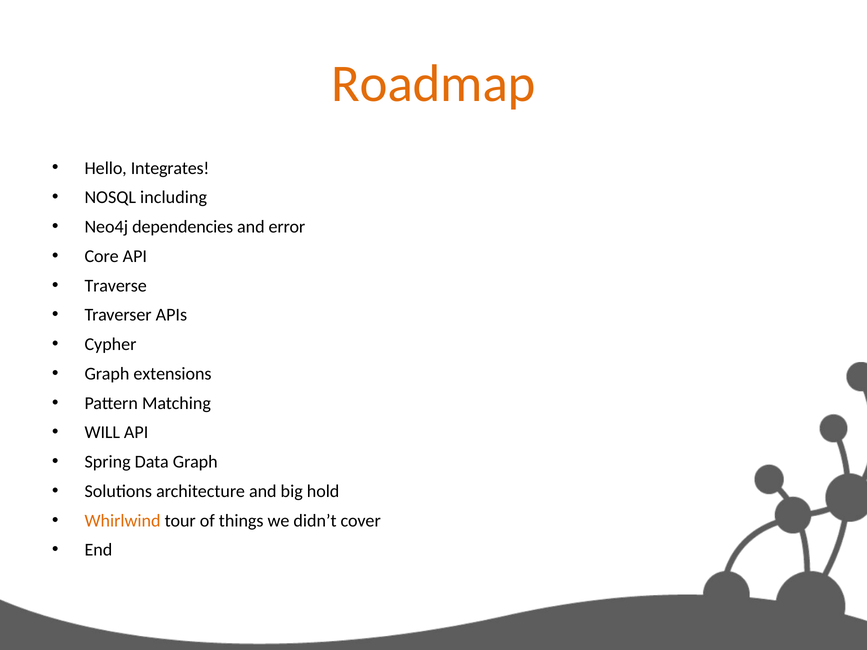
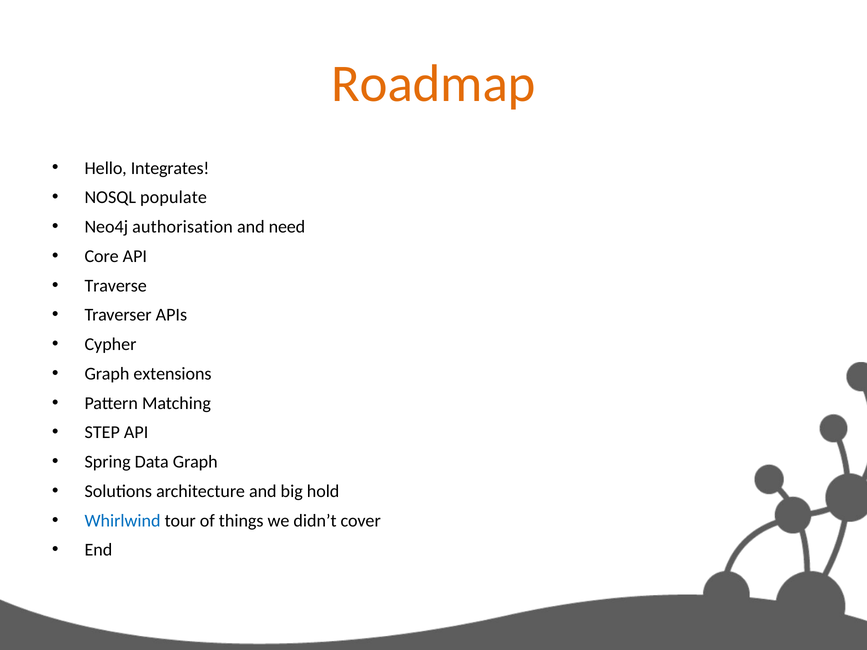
including: including -> populate (174, 198)
dependencies: dependencies -> authorisation (183, 227)
error: error -> need (287, 227)
WILL: WILL -> STEP (102, 433)
Whirlwind colour: orange -> blue (123, 521)
